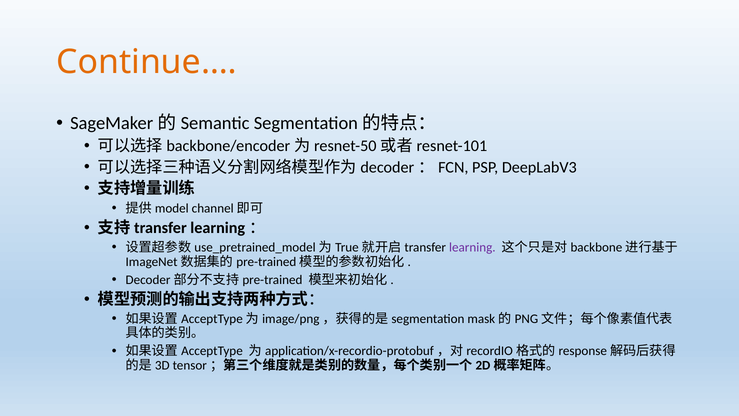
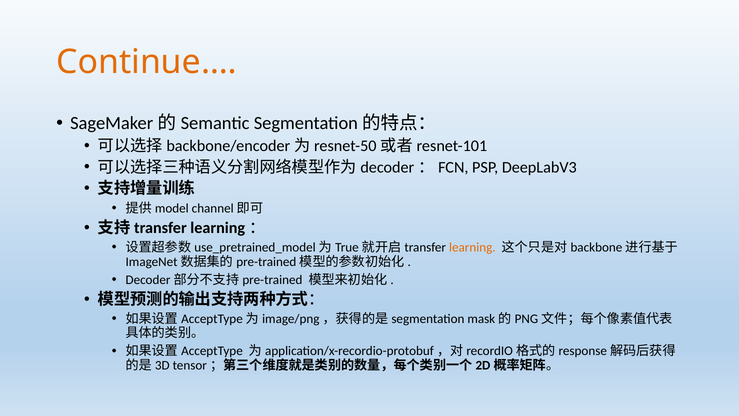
learning colour: purple -> orange (472, 247)
